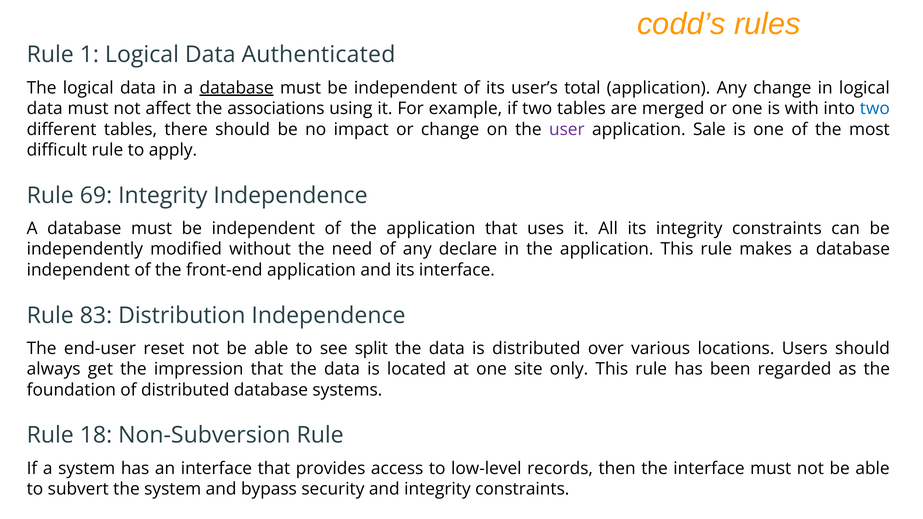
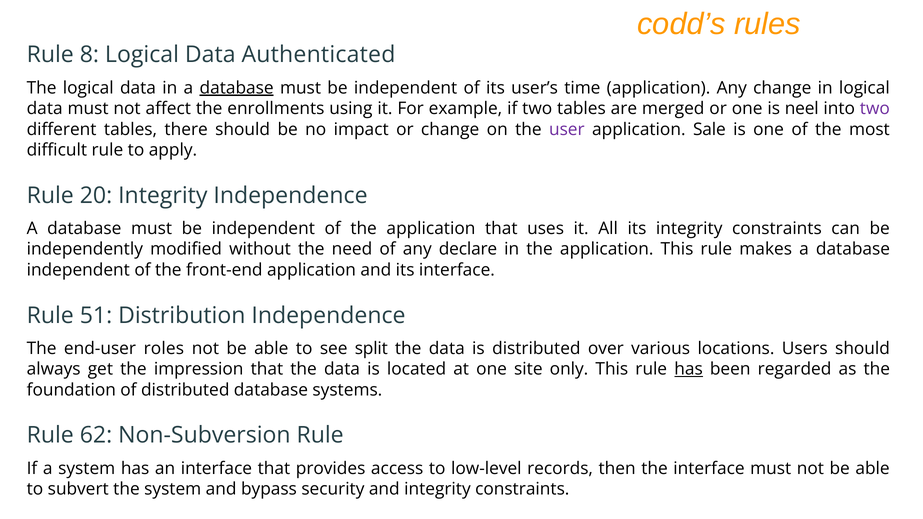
1: 1 -> 8 (89, 55)
total: total -> time (582, 88)
associations: associations -> enrollments (276, 109)
with: with -> neel (802, 109)
two colour: blue -> purple (875, 109)
69: 69 -> 20 (96, 196)
83: 83 -> 51 (96, 316)
reset: reset -> roles (164, 349)
has underline: none -> present (689, 369)
18: 18 -> 62 (96, 435)
